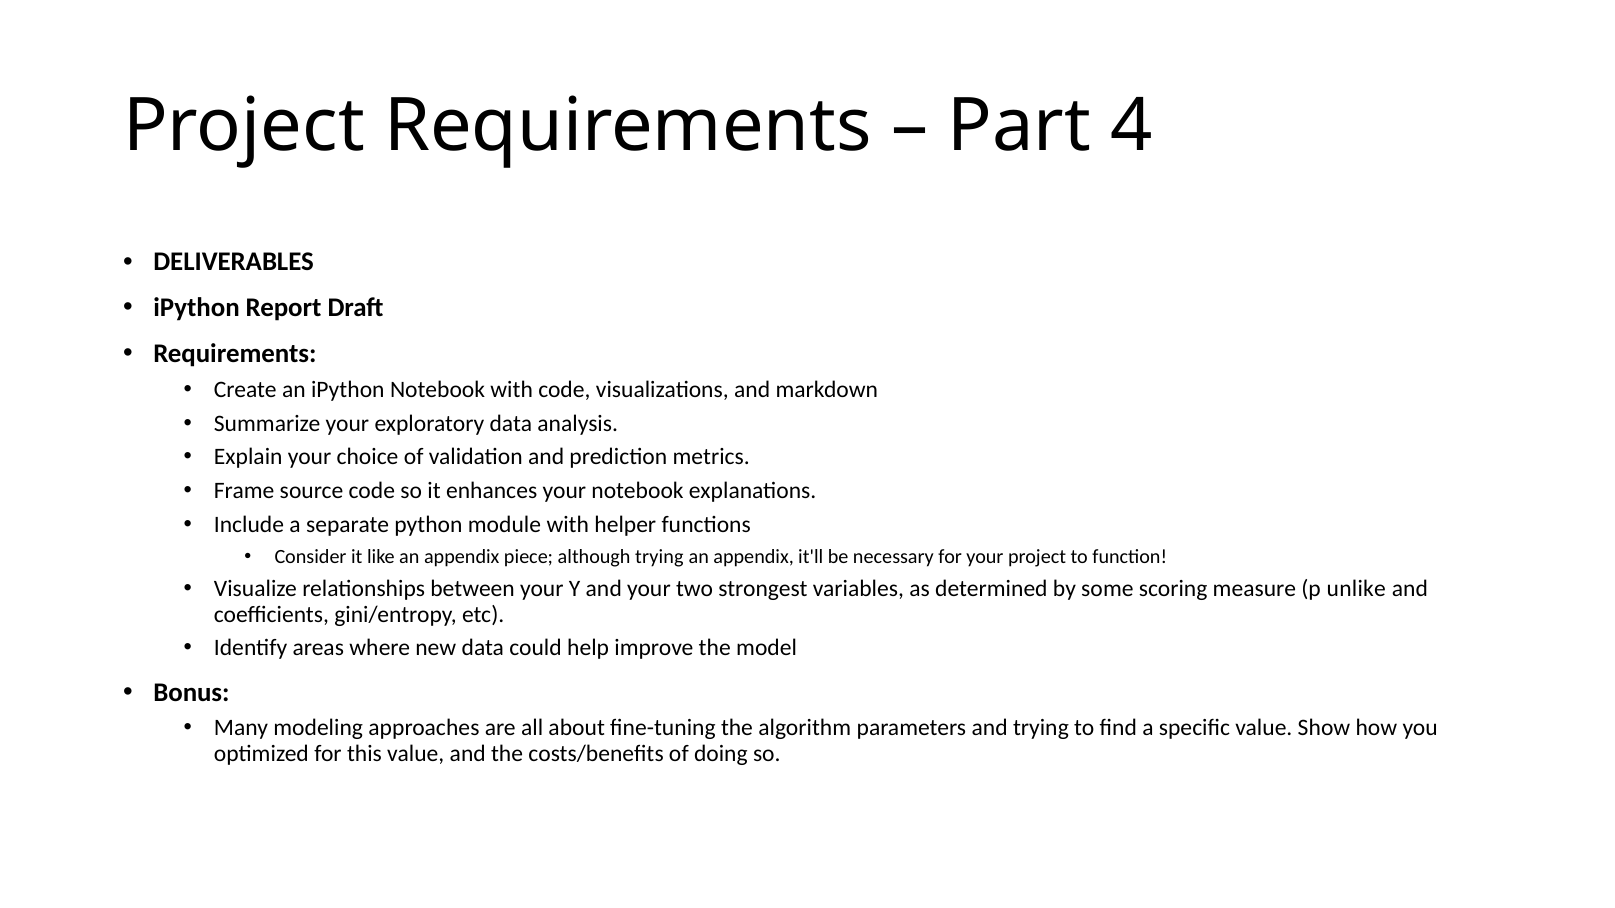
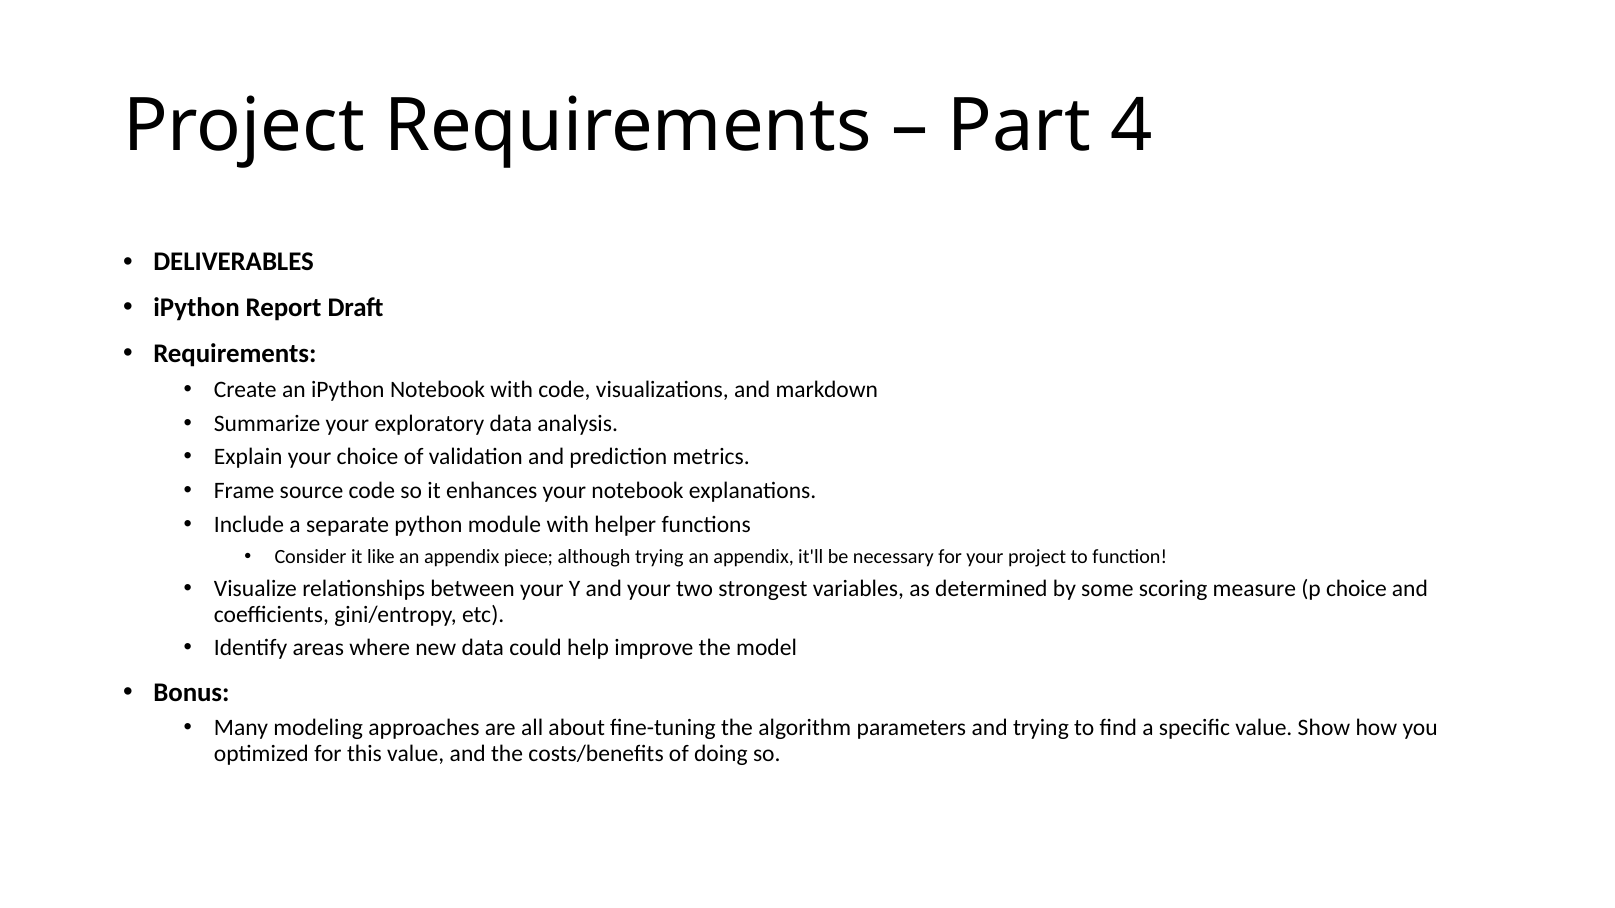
p unlike: unlike -> choice (1356, 589)
